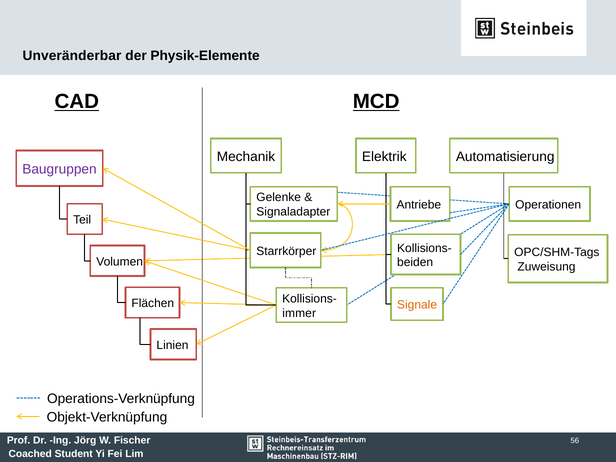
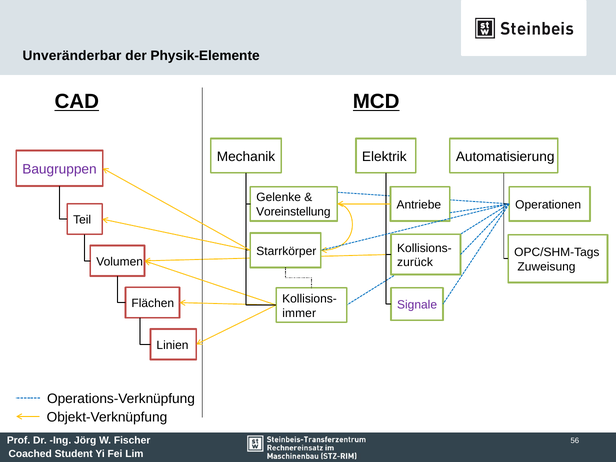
Signaladapter: Signaladapter -> Voreinstellung (293, 212)
beiden: beiden -> zurück (415, 262)
Signale colour: orange -> purple (417, 305)
